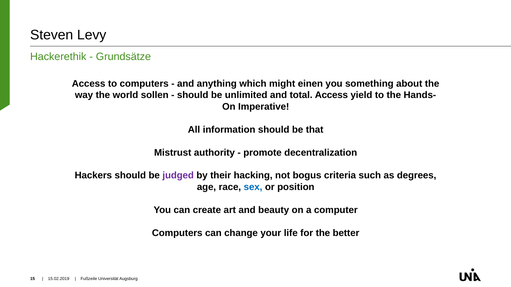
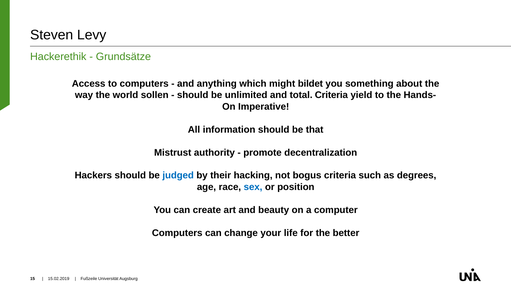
einen: einen -> bildet (310, 84)
total Access: Access -> Criteria (331, 95)
judged colour: purple -> blue (178, 176)
